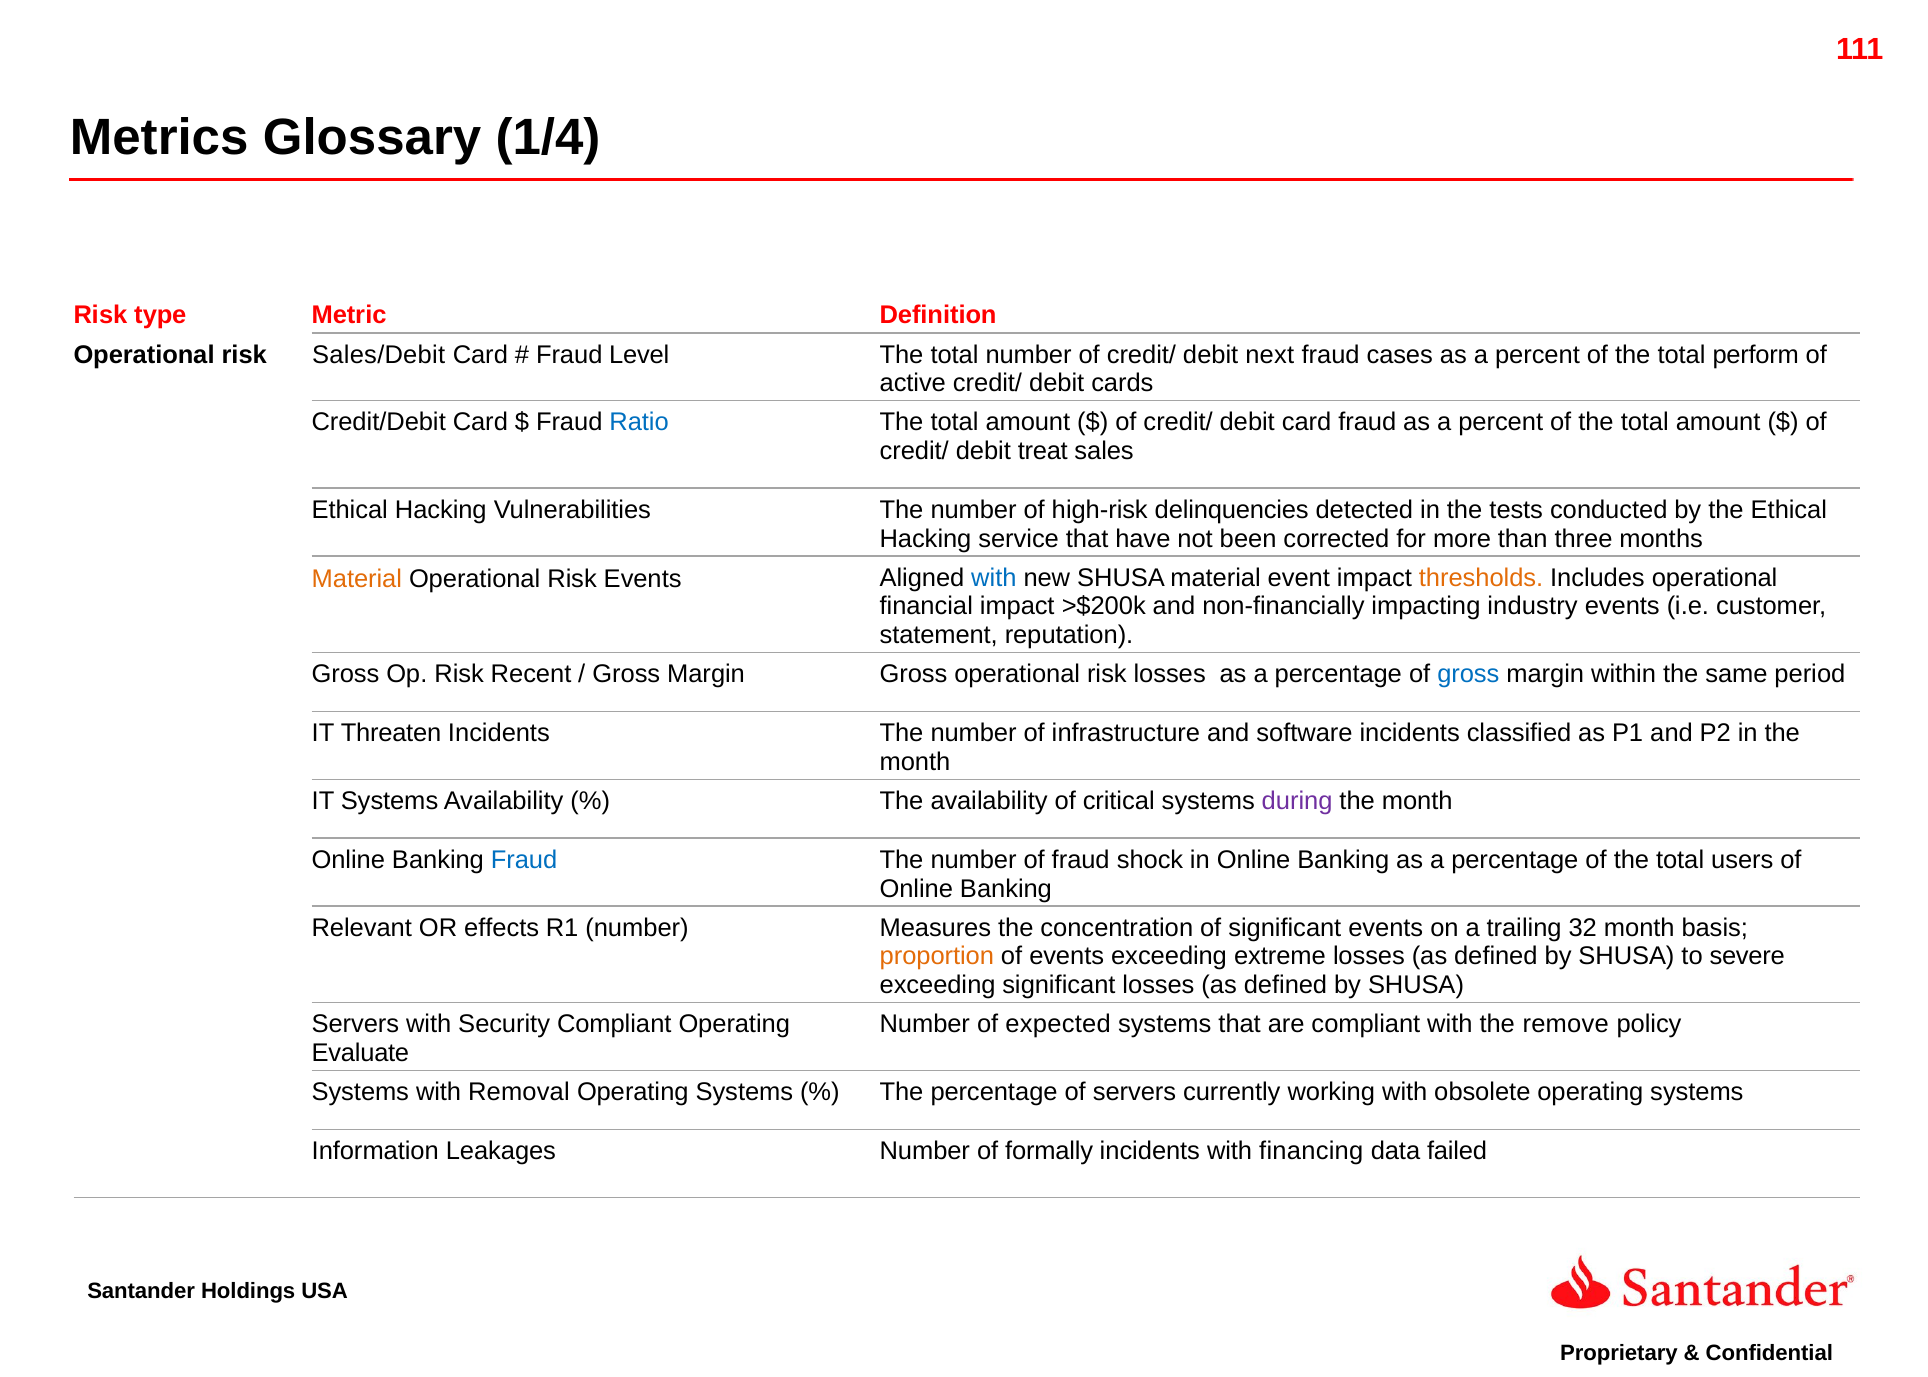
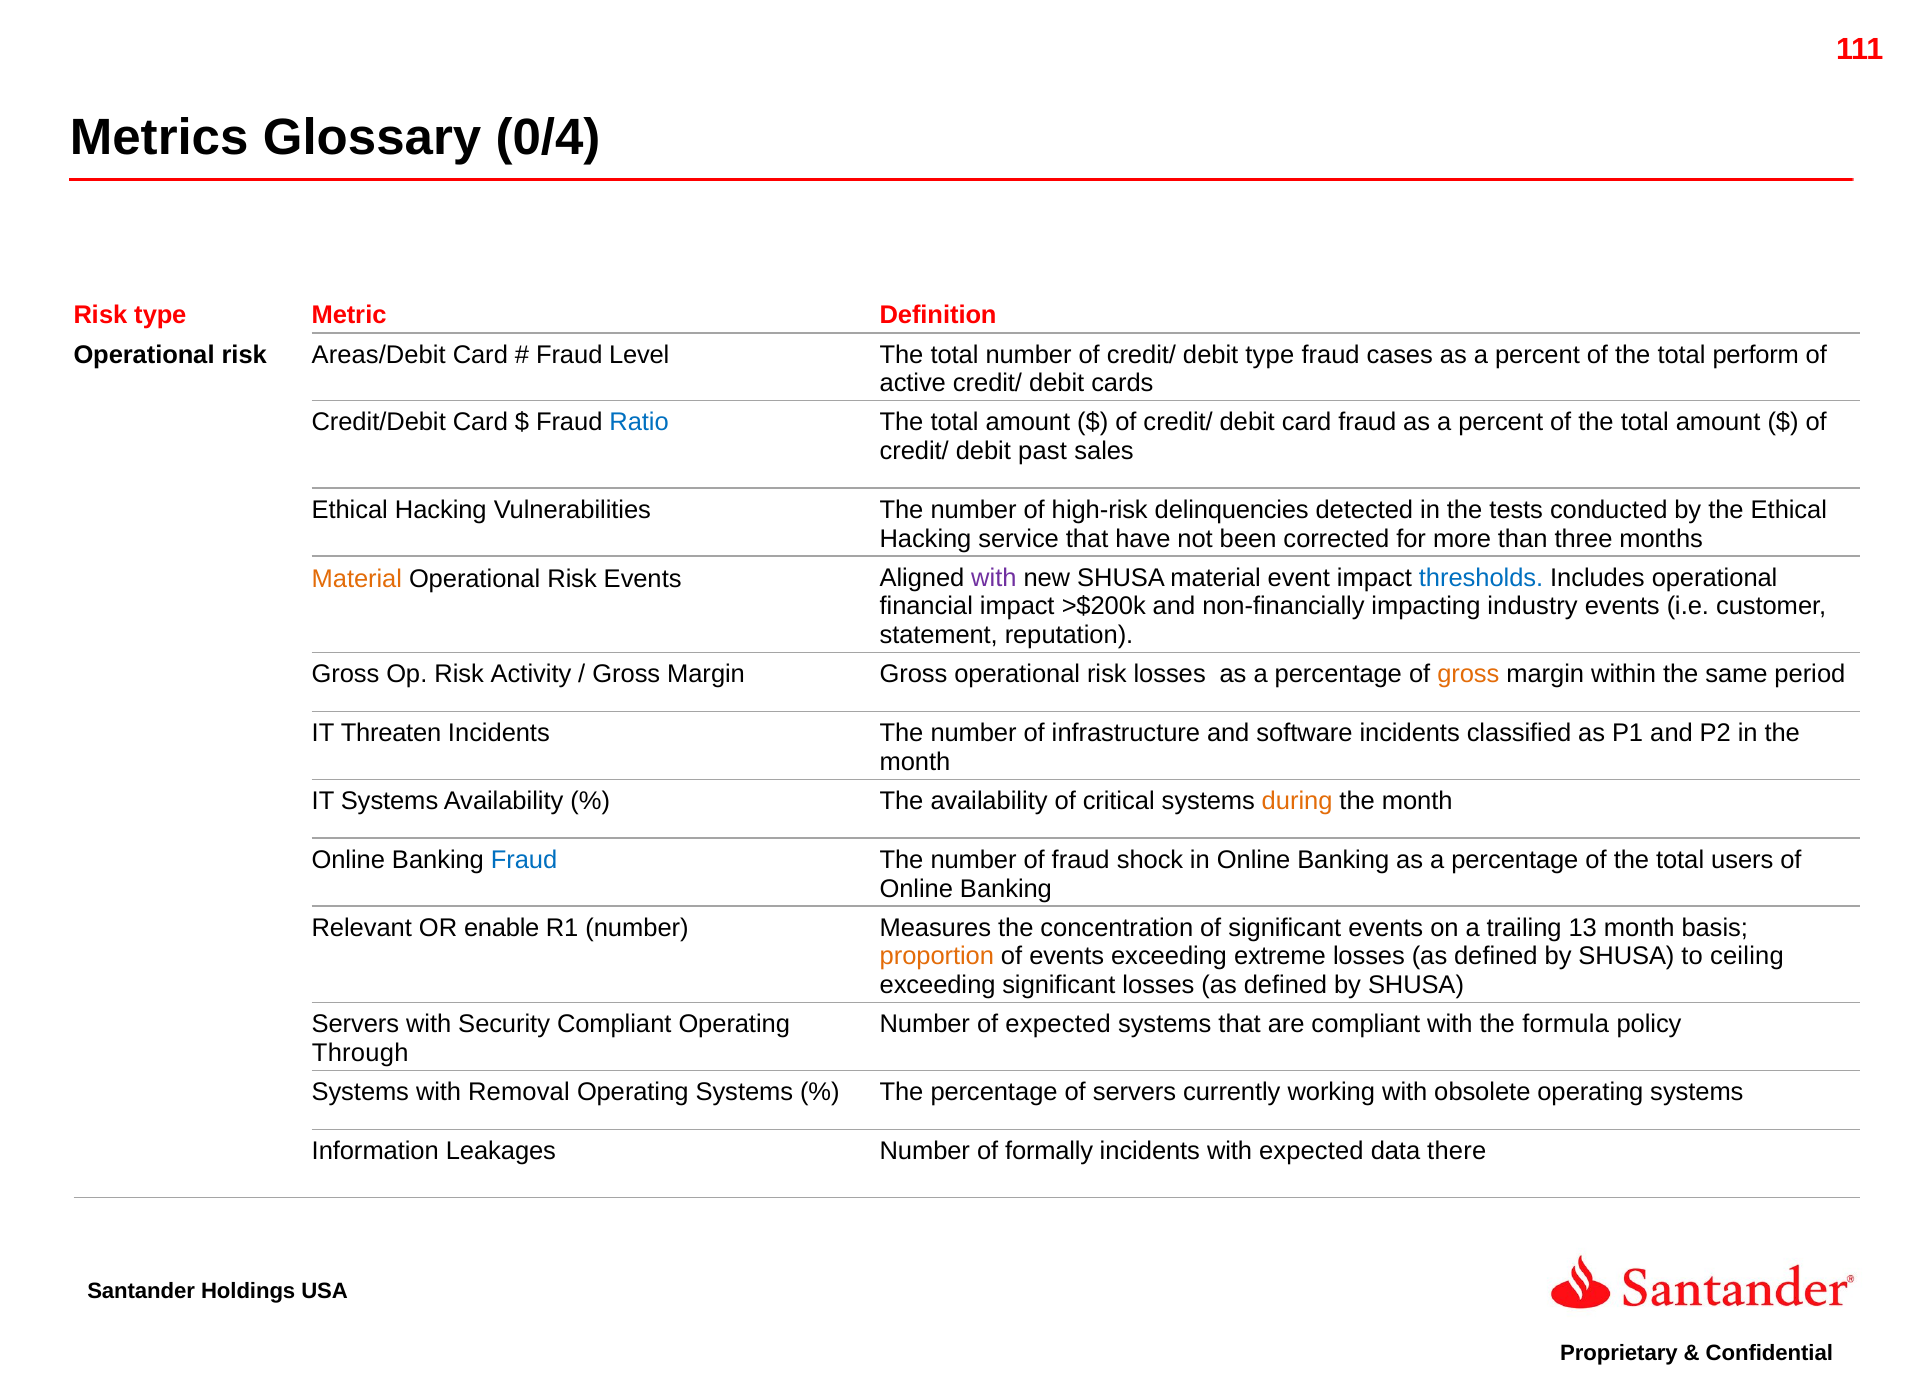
1/4: 1/4 -> 0/4 (548, 138)
Sales/Debit: Sales/Debit -> Areas/Debit (379, 355)
debit next: next -> type (1270, 355)
treat: treat -> past (1043, 451)
with colour: blue -> purple (994, 578)
thresholds colour: orange -> blue (1481, 578)
Recent: Recent -> Activity (531, 674)
gross colour: blue -> orange (1468, 674)
during colour: purple -> orange (1297, 801)
effects: effects -> enable (502, 928)
32: 32 -> 13 (1583, 928)
severe: severe -> ceiling (1747, 957)
remove: remove -> formula (1566, 1024)
Evaluate: Evaluate -> Through (360, 1053)
with financing: financing -> expected (1311, 1151)
failed: failed -> there (1457, 1151)
